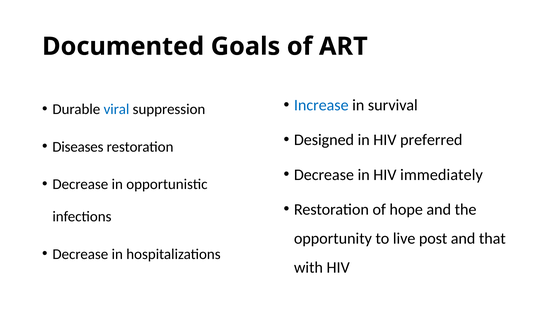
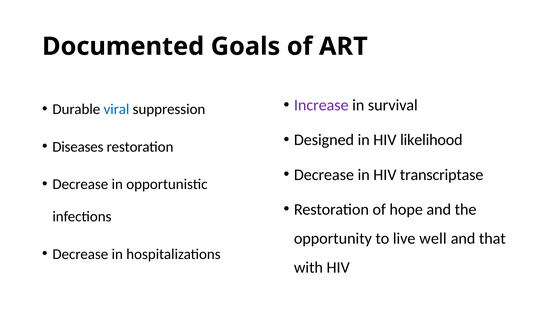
Increase colour: blue -> purple (321, 105)
preferred: preferred -> likelihood (431, 140)
immediately: immediately -> transcriptase (442, 174)
post: post -> well (433, 238)
